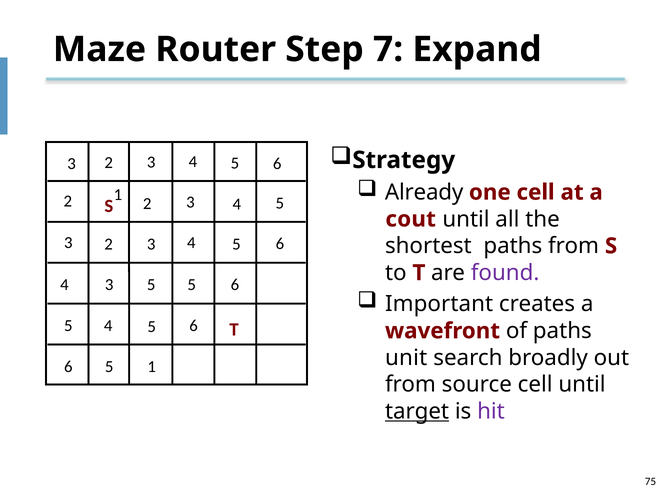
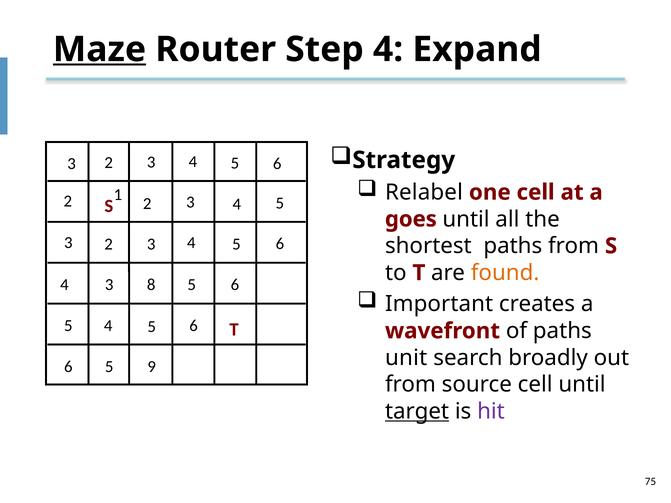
Maze underline: none -> present (99, 49)
Step 7: 7 -> 4 (388, 49)
Already: Already -> Relabel (424, 192)
cout: cout -> goes (411, 219)
found colour: purple -> orange (505, 273)
5: 5 -> 8 (151, 285)
6 1: 1 -> 9 (152, 367)
